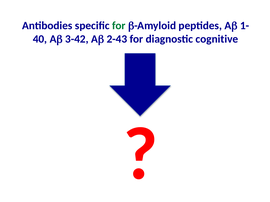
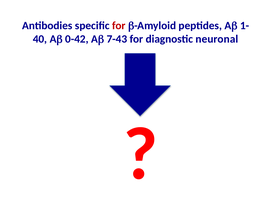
for colour: green -> red (119, 26)
3-42: 3-42 -> 0-42 (77, 39)
2-43: 2-43 -> 7-43 (117, 39)
cognitive: cognitive -> neuronal (217, 39)
